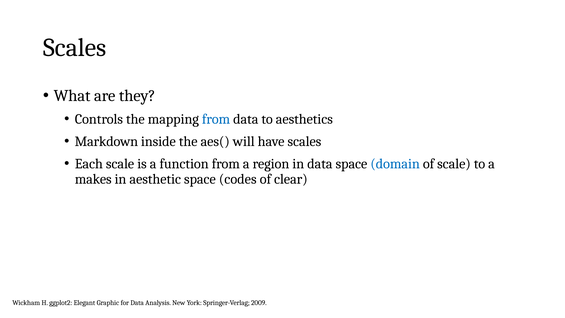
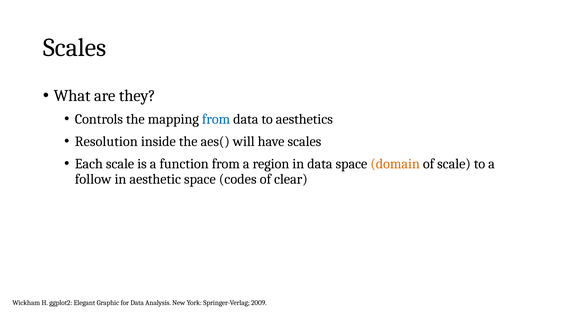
Markdown: Markdown -> Resolution (106, 141)
domain colour: blue -> orange (395, 164)
makes: makes -> follow (93, 179)
